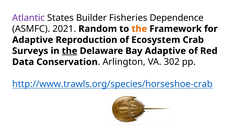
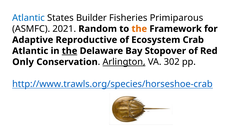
Atlantic colour: purple -> blue (28, 18)
Dependence: Dependence -> Primiparous (176, 18)
Reproduction: Reproduction -> Reproductive (86, 40)
Surveys: Surveys -> Atlantic (30, 51)
Bay Adaptive: Adaptive -> Stopover (165, 51)
Data: Data -> Only (23, 62)
Arlington underline: none -> present (124, 62)
